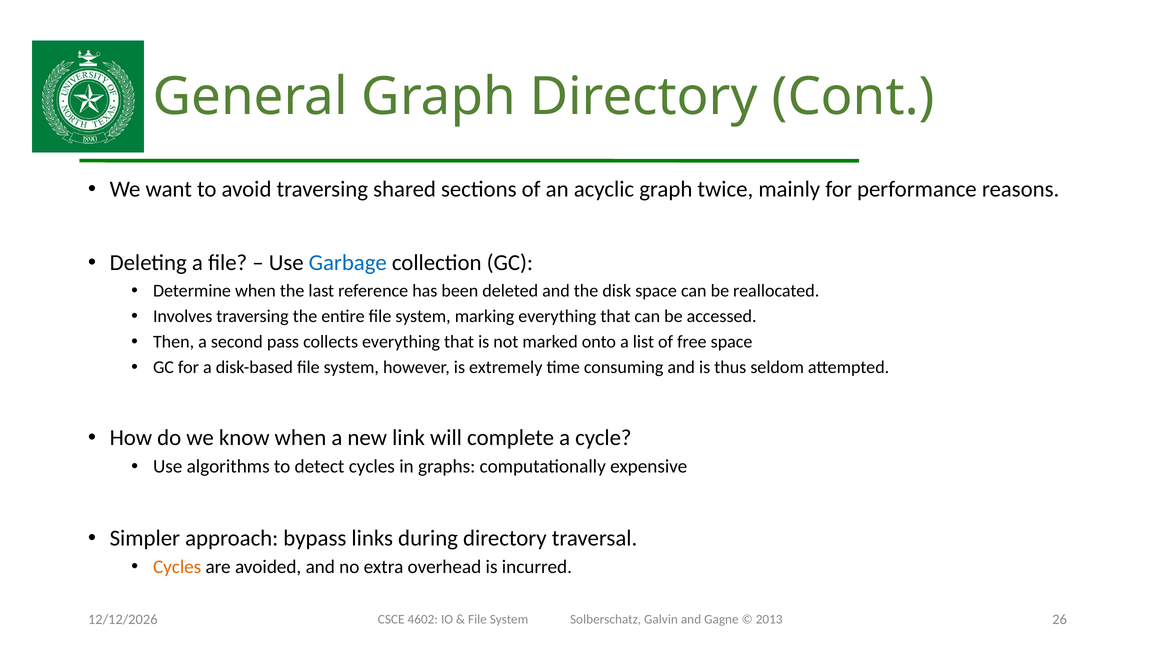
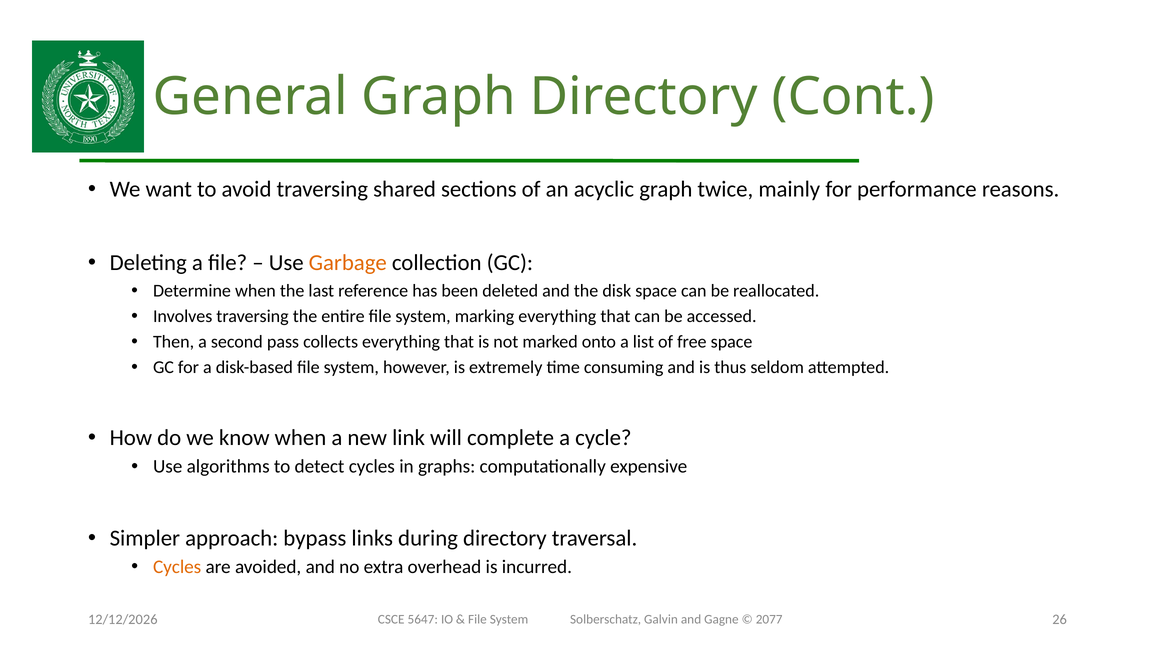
Garbage colour: blue -> orange (348, 263)
4602: 4602 -> 5647 (423, 620)
2013: 2013 -> 2077 (769, 620)
